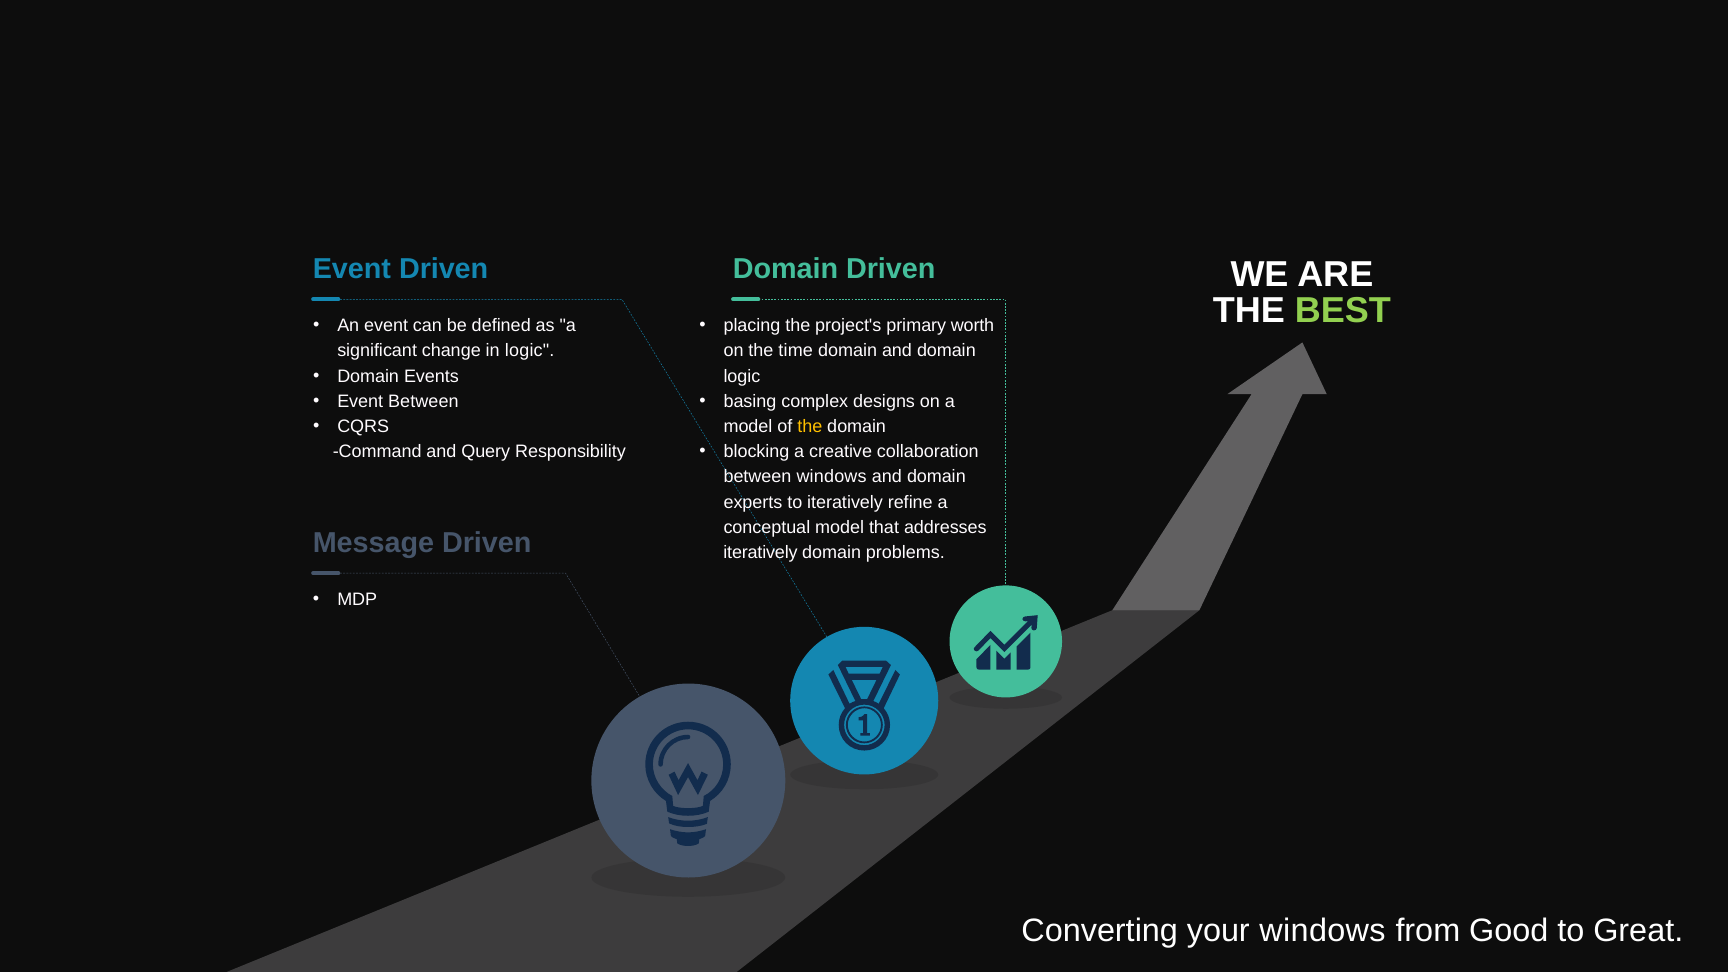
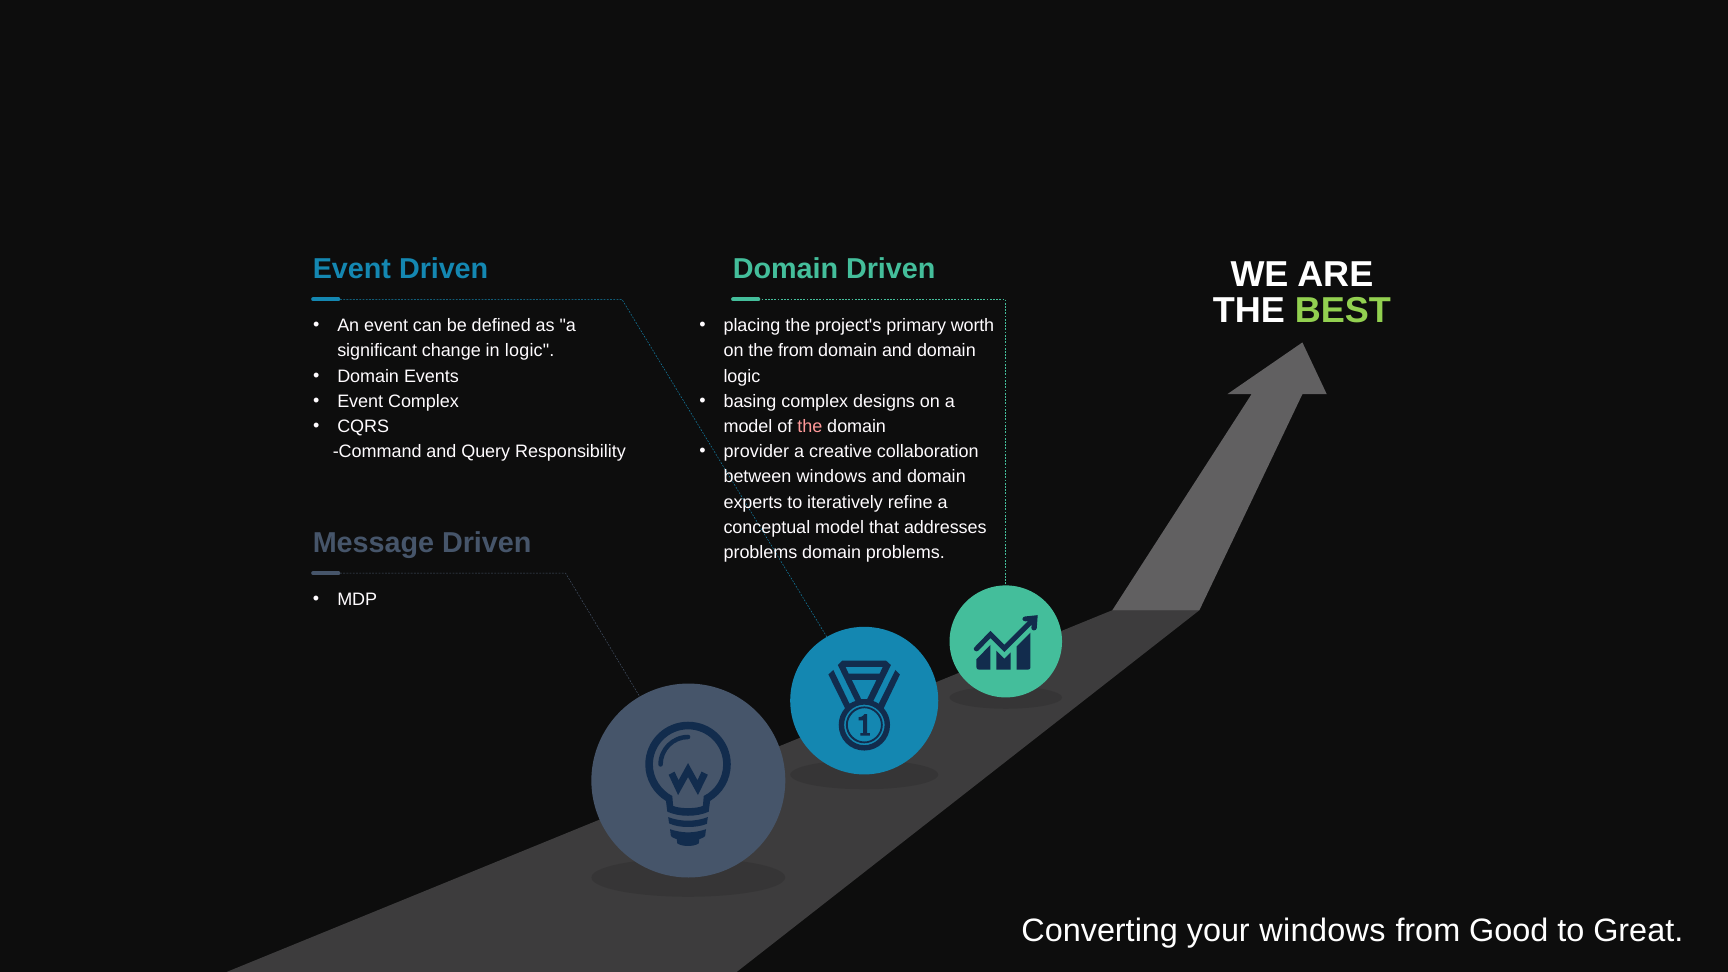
the time: time -> from (796, 351)
Event Between: Between -> Complex (423, 401)
the colour: yellow -> pink (810, 427)
blocking: blocking -> provider (756, 452)
iteratively: iteratively -> problems (760, 553)
